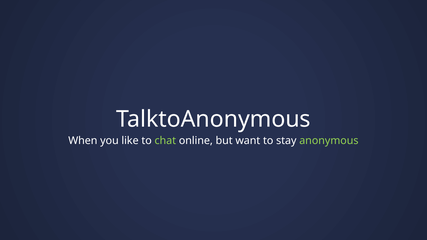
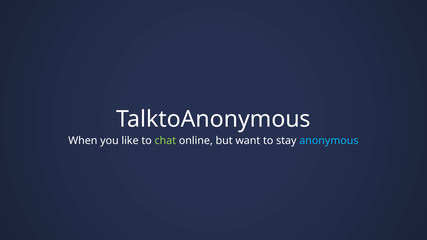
anonymous colour: light green -> light blue (329, 141)
